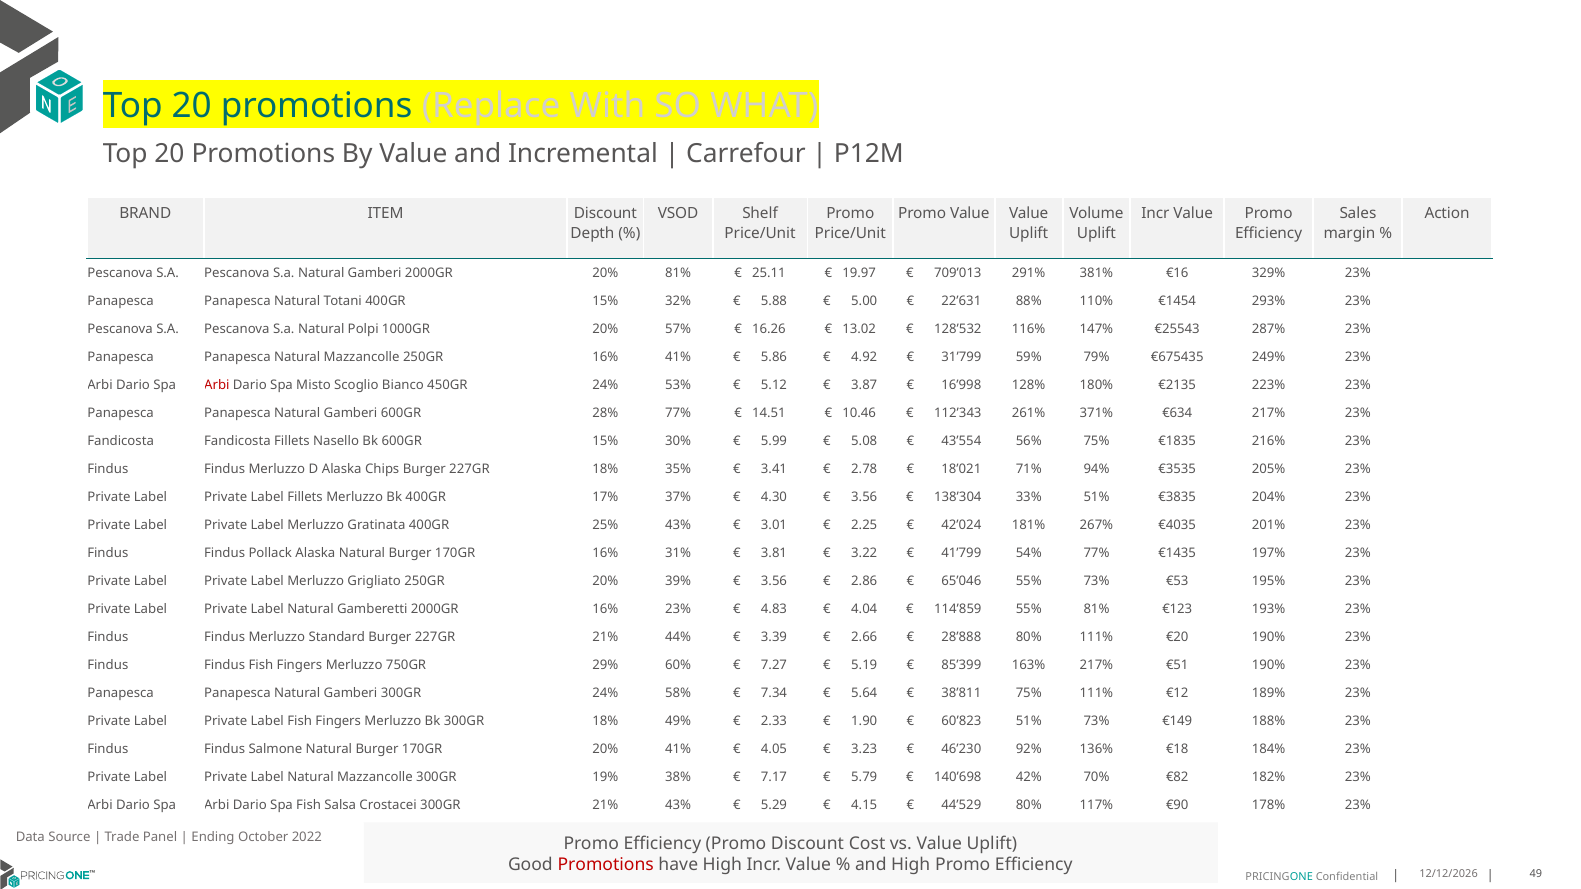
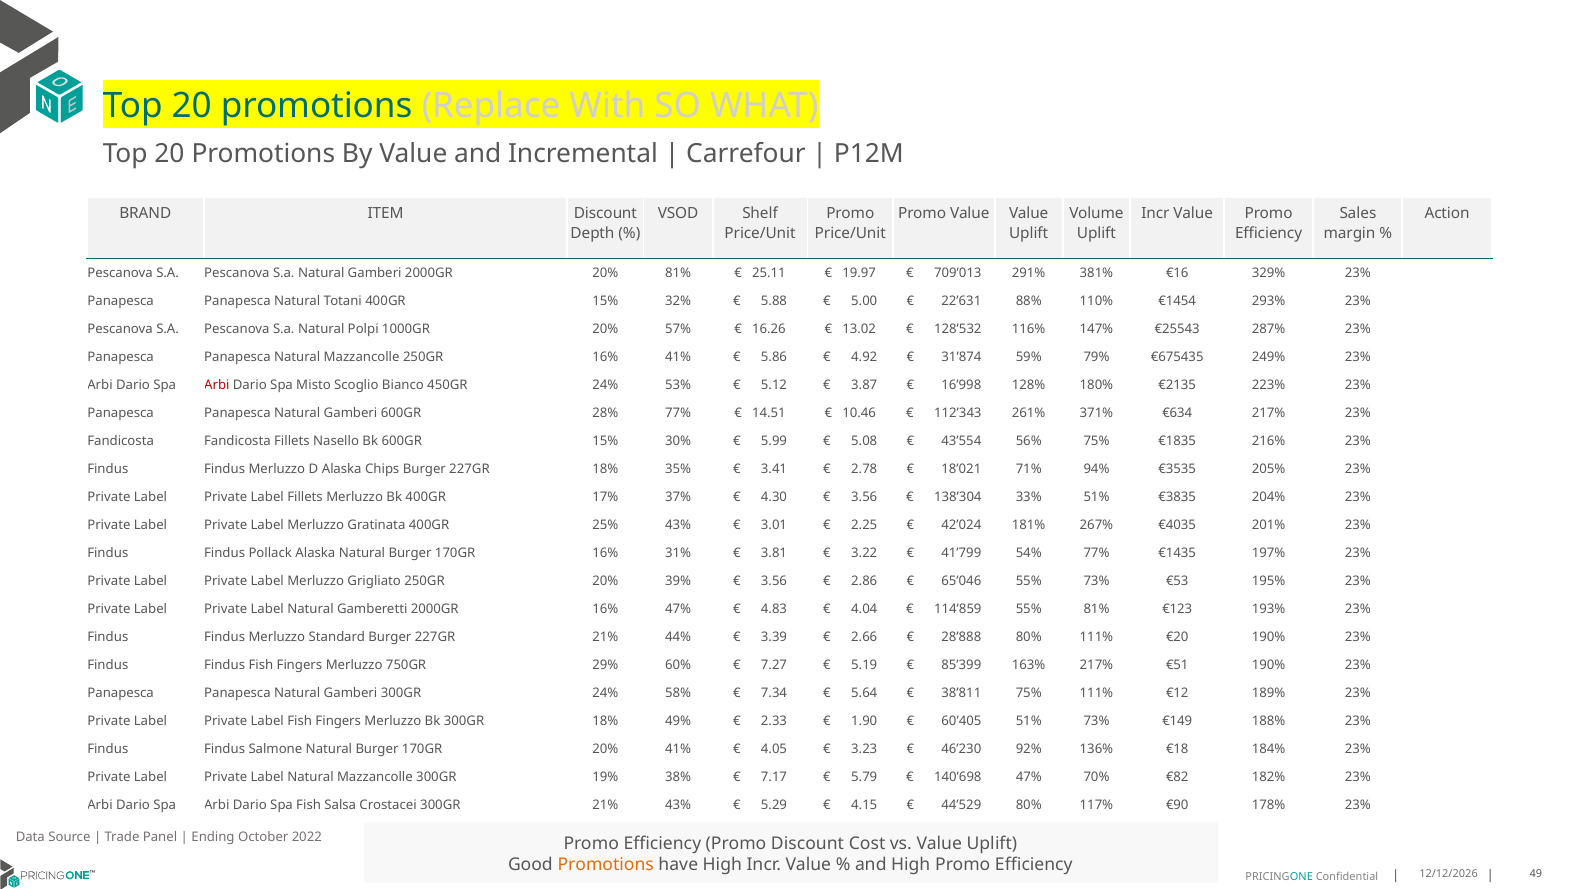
31’799: 31’799 -> 31’874 (961, 357)
16% 23%: 23% -> 47% (678, 609)
60’823: 60’823 -> 60’405 (961, 722)
140’698 42%: 42% -> 47% (1029, 778)
Promotions colour: red -> orange (606, 865)
